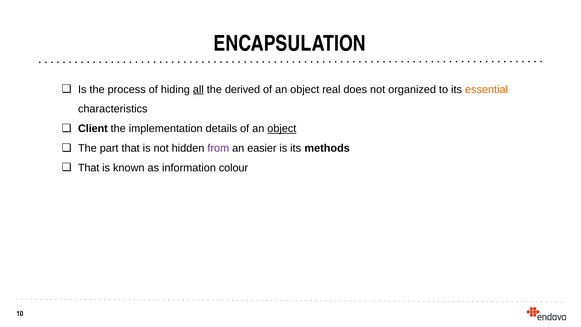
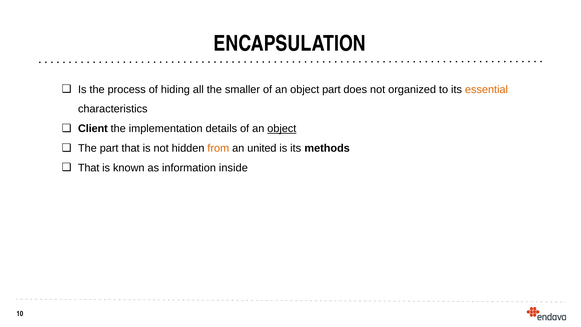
all underline: present -> none (198, 89)
derived: derived -> smaller (242, 89)
object real: real -> part (331, 89)
from colour: purple -> orange (218, 148)
easier: easier -> united (262, 148)
colour: colour -> inside (233, 168)
